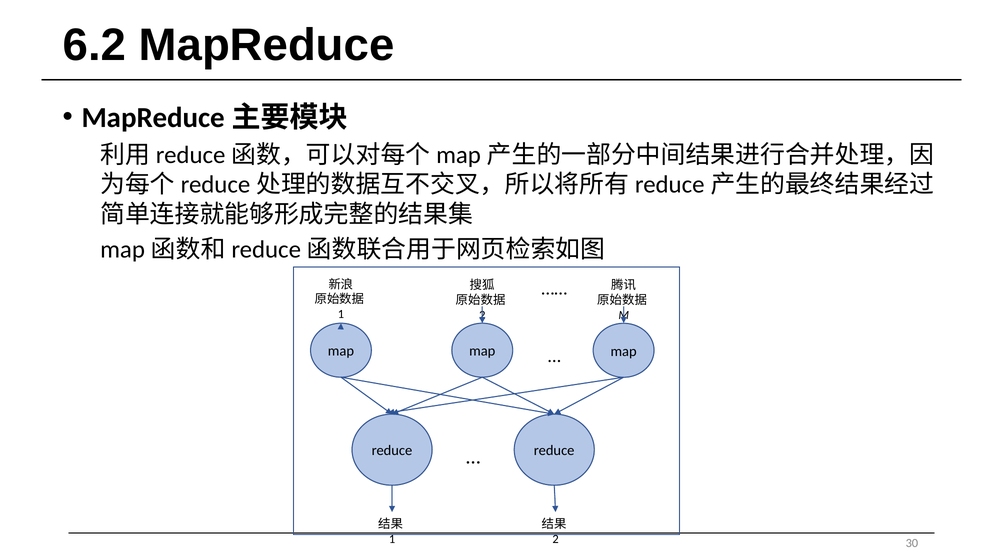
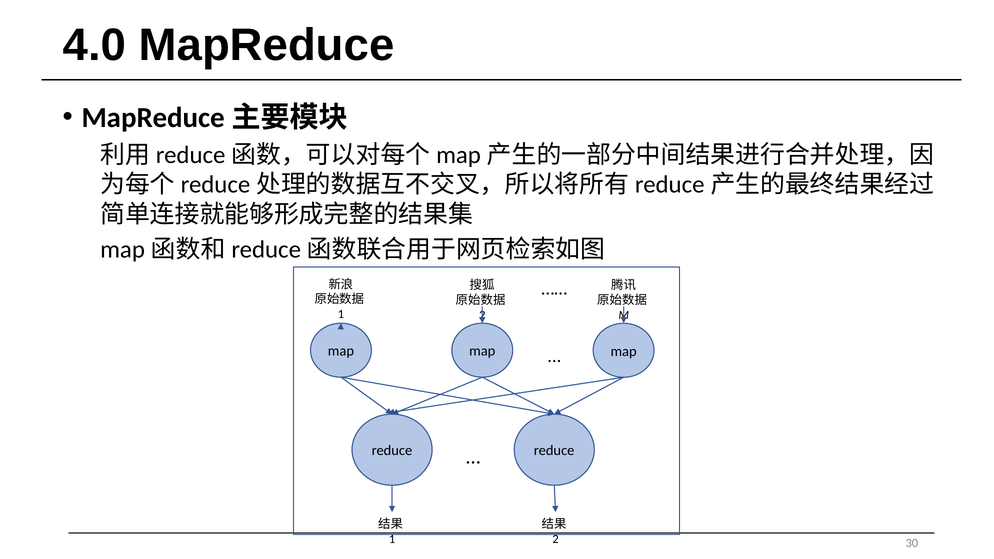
6.2: 6.2 -> 4.0 (95, 45)
